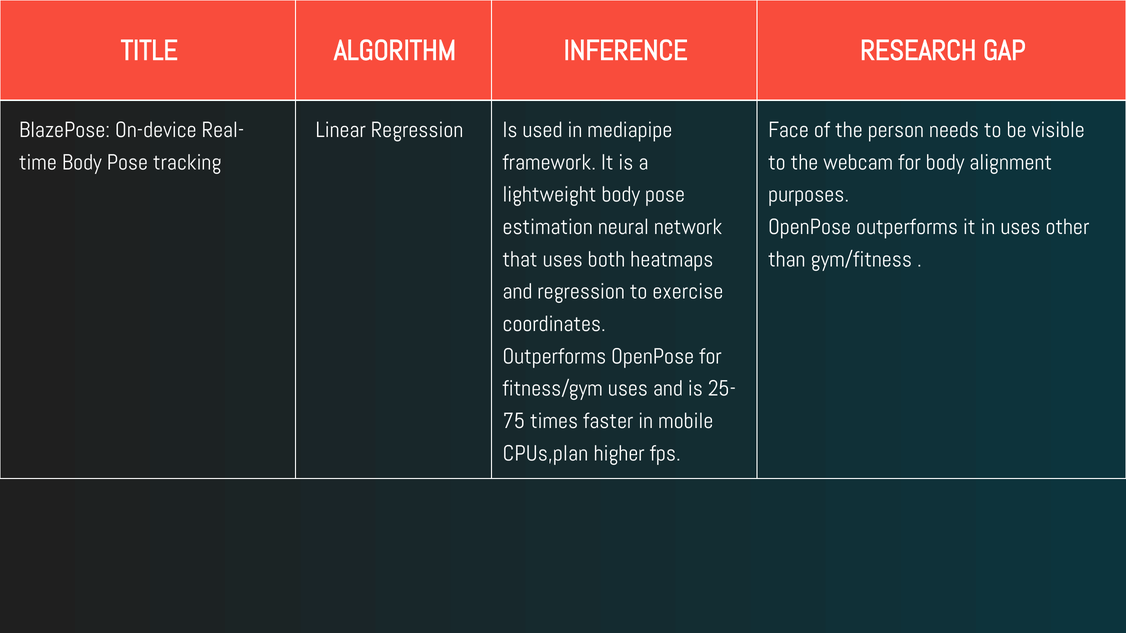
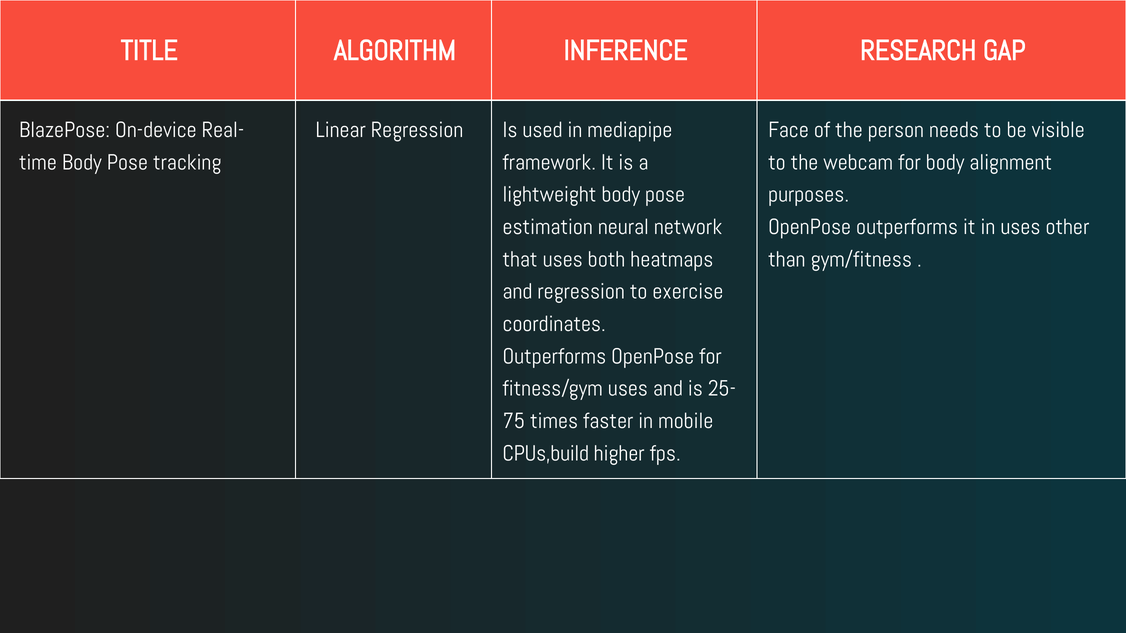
CPUs,plan: CPUs,plan -> CPUs,build (546, 454)
